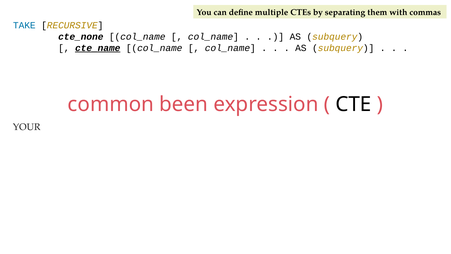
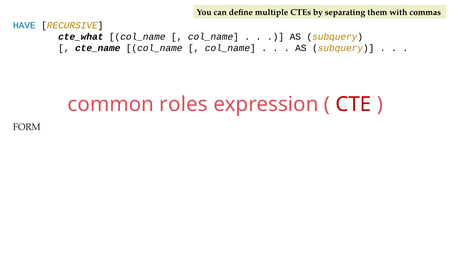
TAKE: TAKE -> HAVE (24, 25)
cte_none: cte_none -> cte_what (81, 37)
cte_name underline: present -> none (98, 48)
been: been -> roles (184, 104)
CTE colour: black -> red (353, 104)
YOUR: YOUR -> FORM (27, 127)
